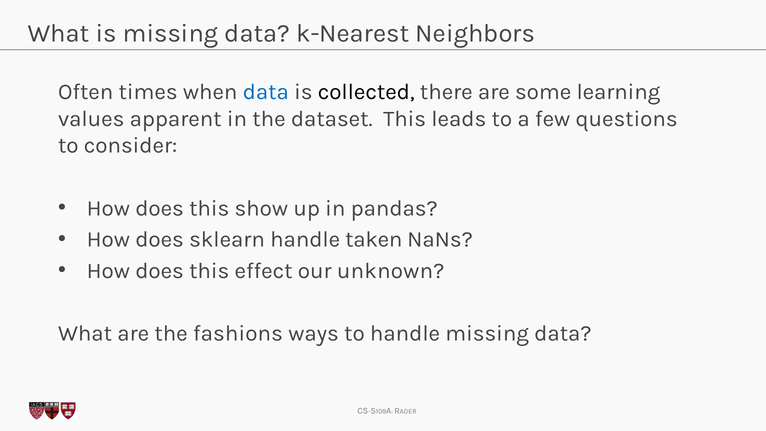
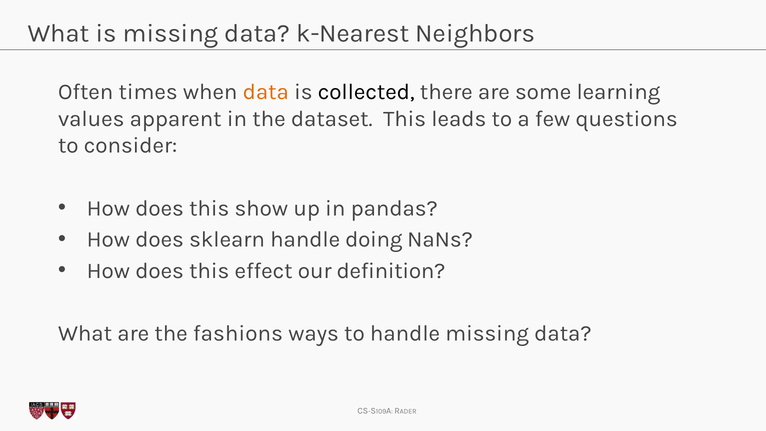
data colour: blue -> orange (266, 92)
taken: taken -> doing (374, 239)
unknown: unknown -> definition (391, 271)
